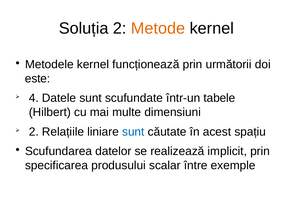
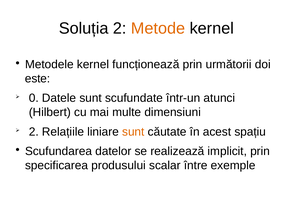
4: 4 -> 0 (34, 98)
tabele: tabele -> atunci (219, 98)
sunt colour: blue -> orange (133, 132)
